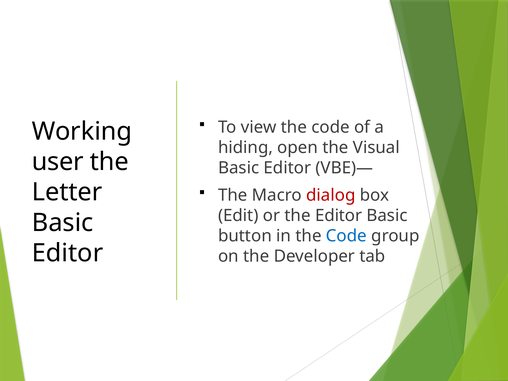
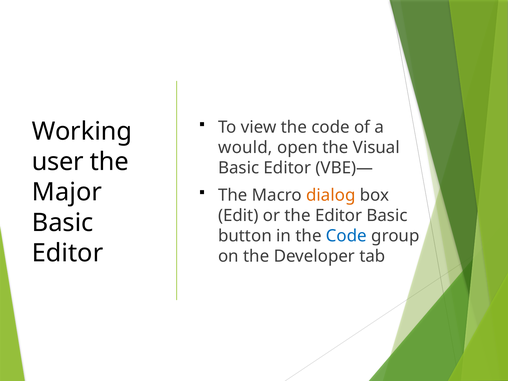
hiding: hiding -> would (245, 147)
Letter: Letter -> Major (67, 192)
dialog colour: red -> orange (331, 195)
